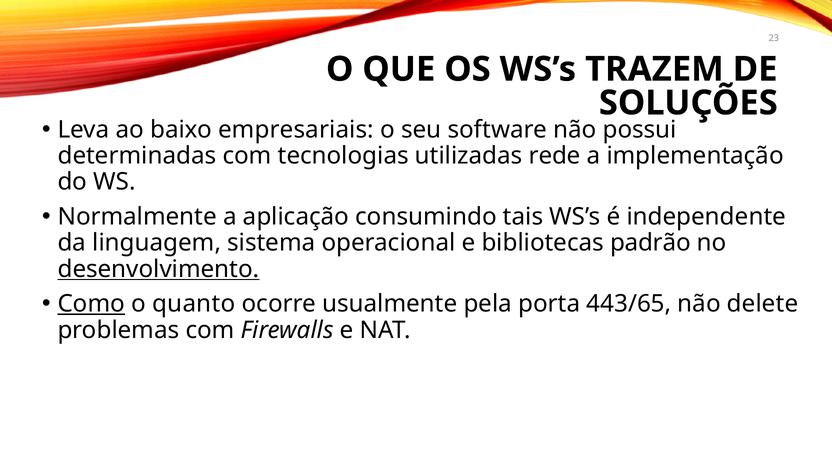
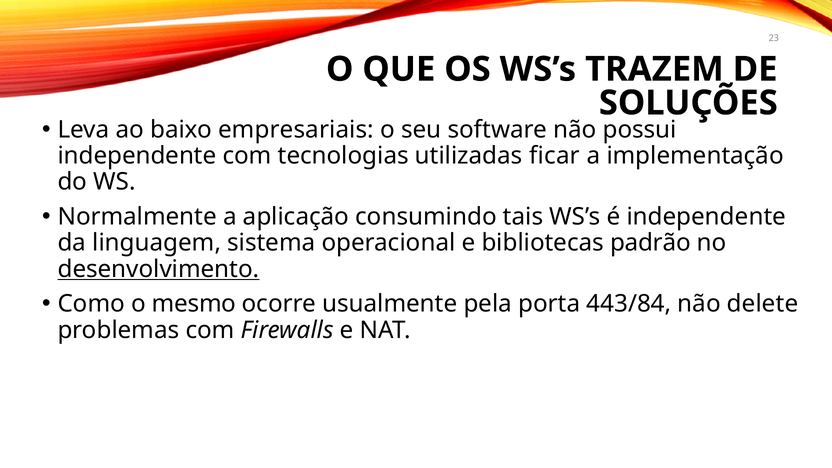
determinadas: determinadas -> independente (137, 156)
rede: rede -> ficar (554, 156)
Como underline: present -> none (91, 304)
quanto: quanto -> mesmo (194, 304)
443/65: 443/65 -> 443/84 (629, 304)
